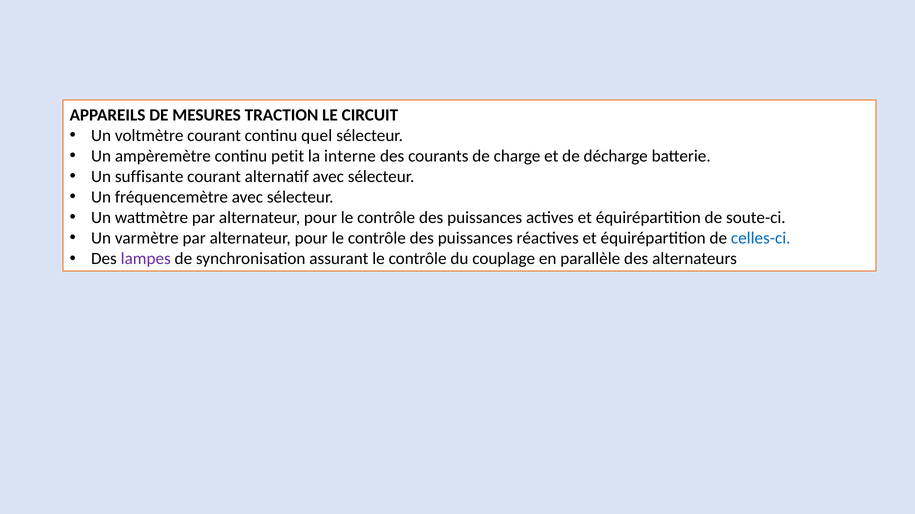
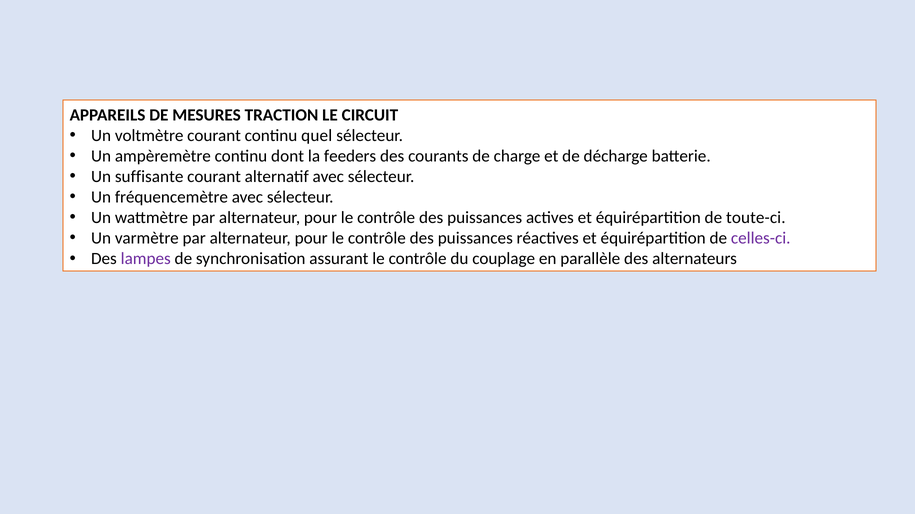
petit: petit -> dont (288, 156)
interne: interne -> feeders (350, 156)
soute-ci: soute-ci -> toute-ci (756, 218)
celles-ci colour: blue -> purple (761, 239)
